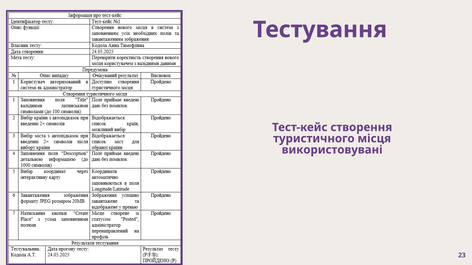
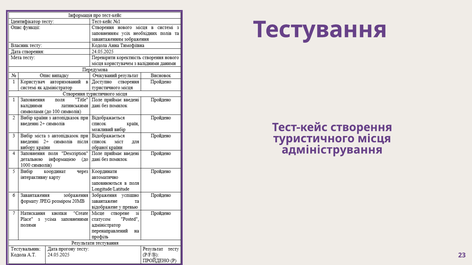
використовувані: використовувані -> адміністрування (332, 150)
